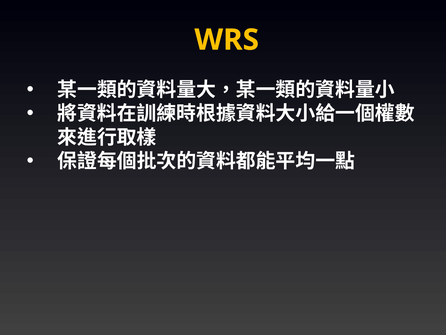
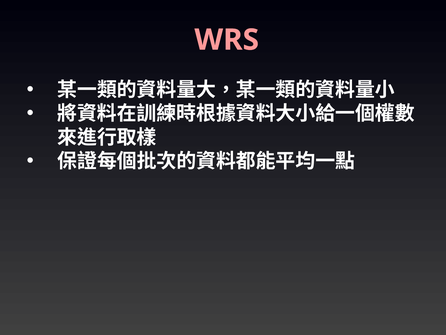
WRS colour: yellow -> pink (227, 40)
